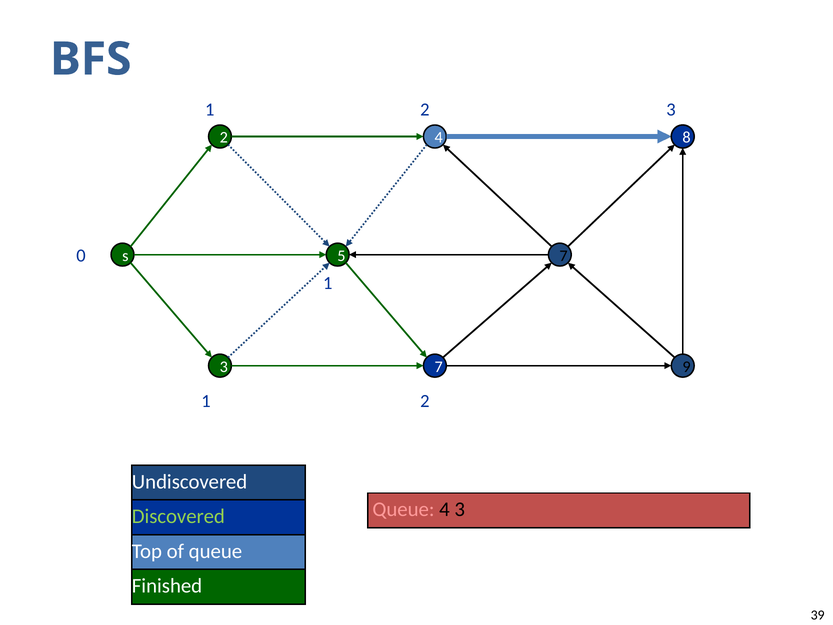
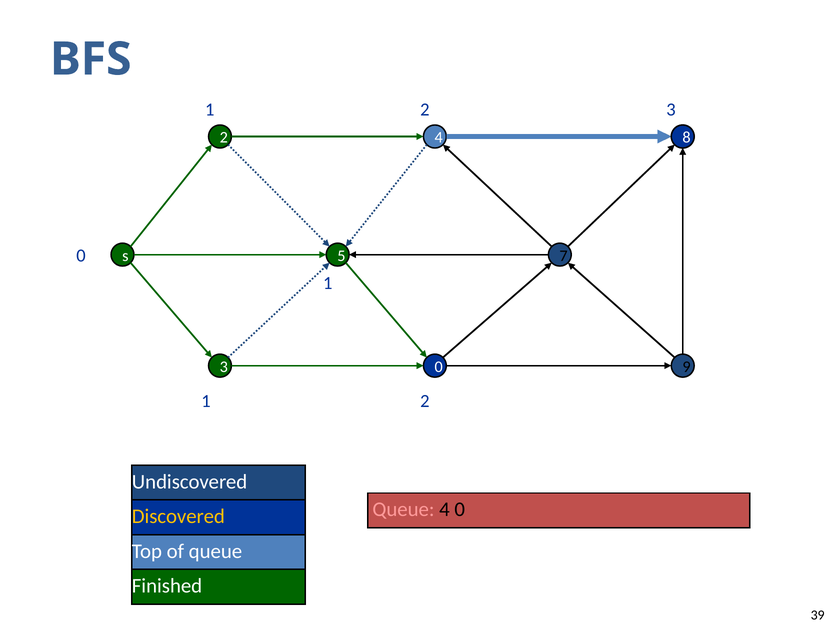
3 7: 7 -> 0 (439, 367)
4 3: 3 -> 0 (460, 509)
Discovered colour: light green -> yellow (178, 516)
